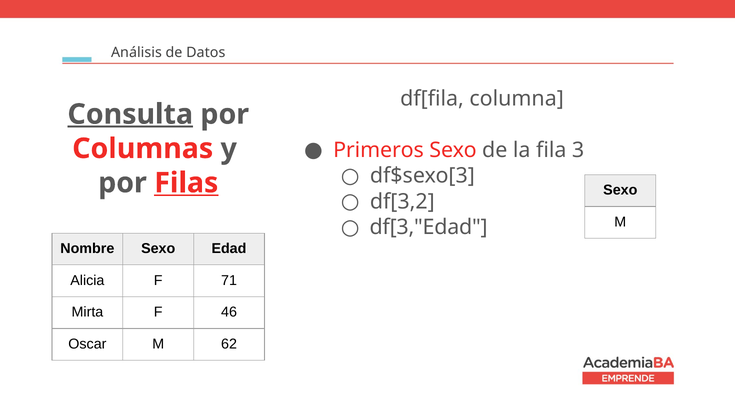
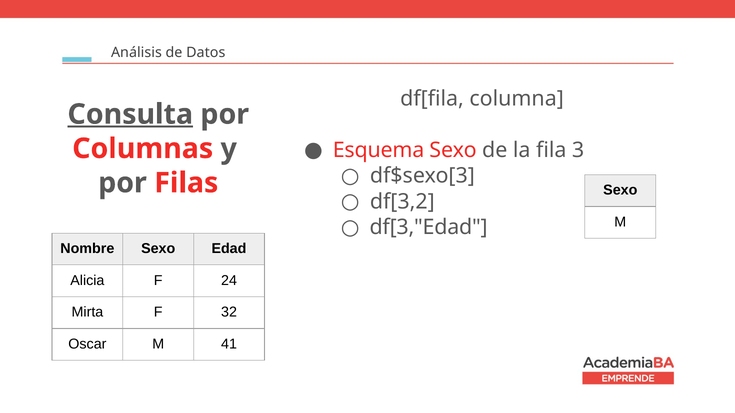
Primeros: Primeros -> Esquema (379, 150)
Filas underline: present -> none (186, 183)
71: 71 -> 24 (229, 281)
46: 46 -> 32 (229, 313)
62: 62 -> 41 (229, 344)
